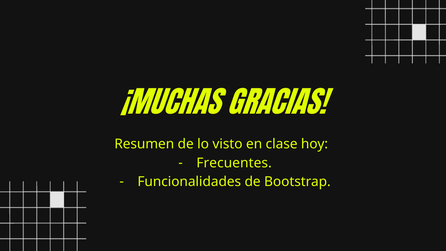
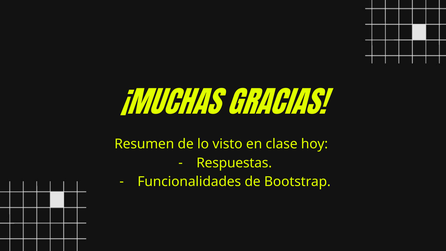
Frecuentes: Frecuentes -> Respuestas (234, 163)
